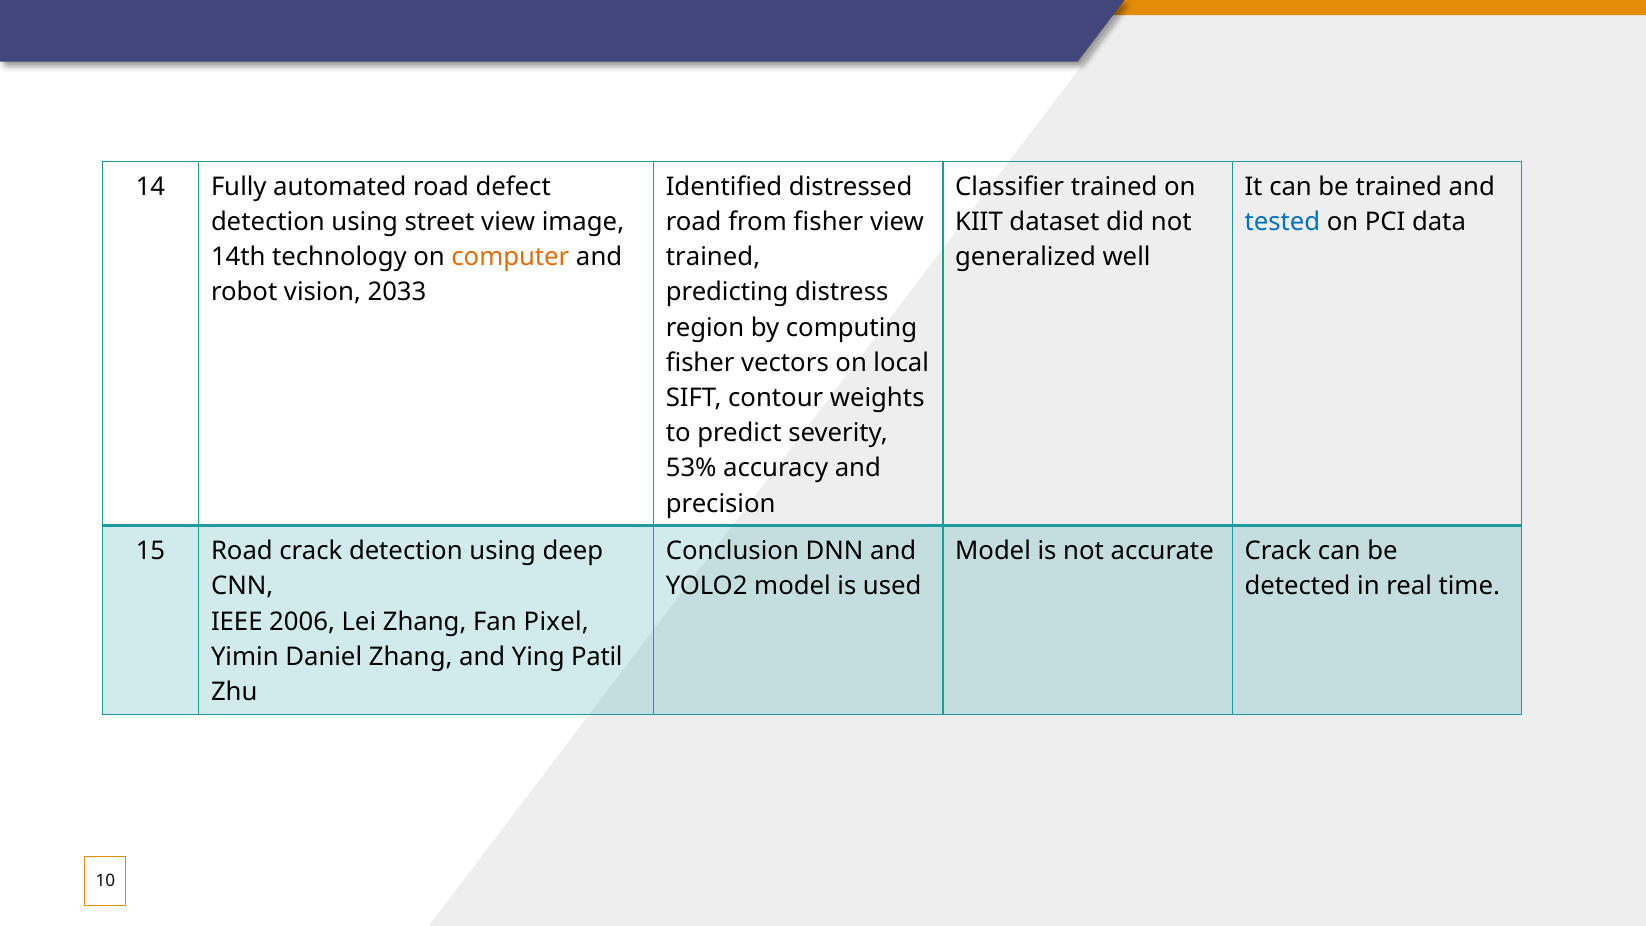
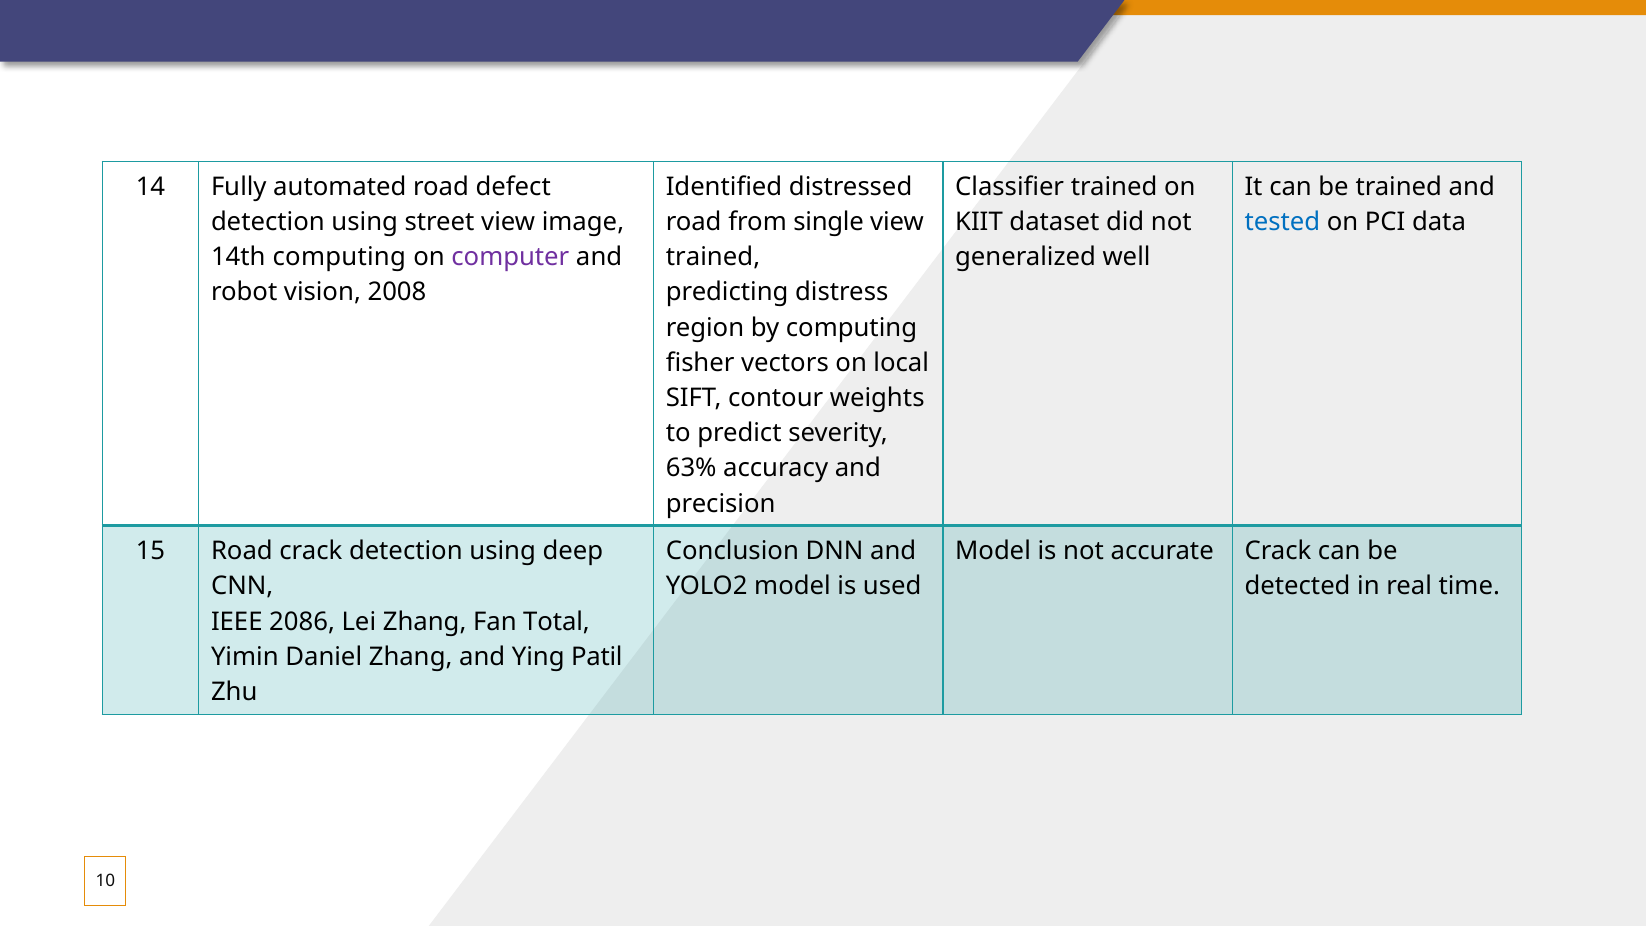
from fisher: fisher -> single (829, 222)
14th technology: technology -> computing (339, 257)
computer colour: orange -> purple (510, 257)
2033: 2033 -> 2008 (397, 292)
53%: 53% -> 63% (691, 468)
2006: 2006 -> 2086 (302, 621)
Pixel: Pixel -> Total (556, 621)
